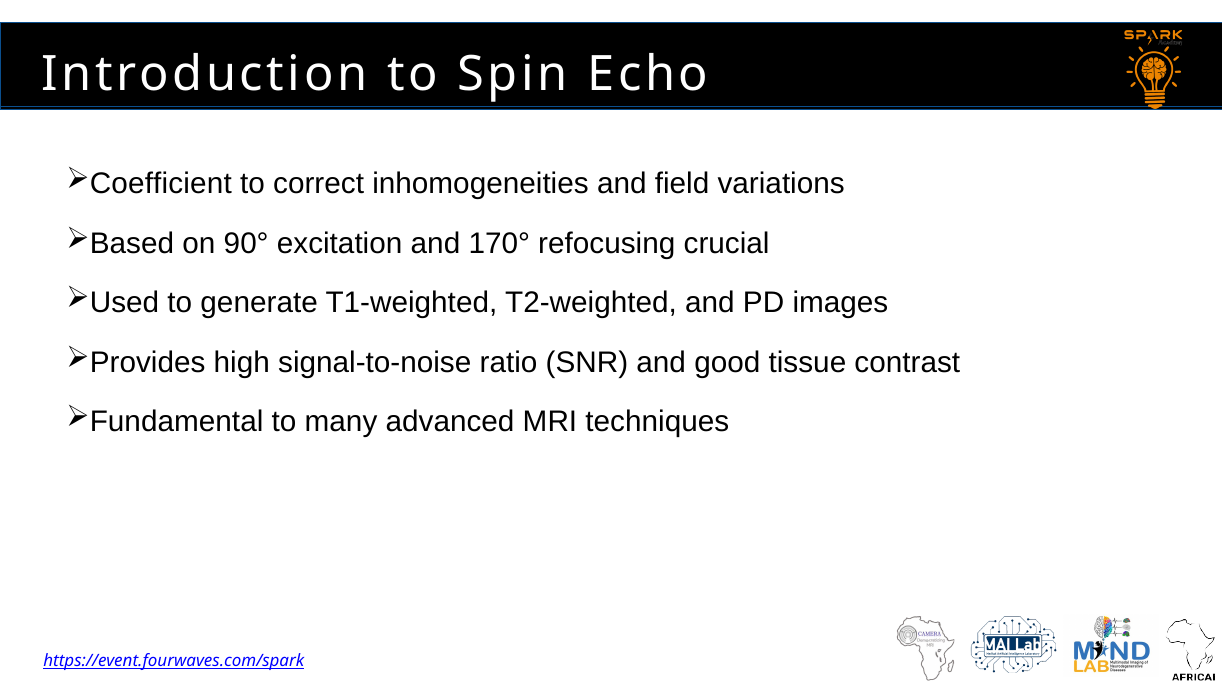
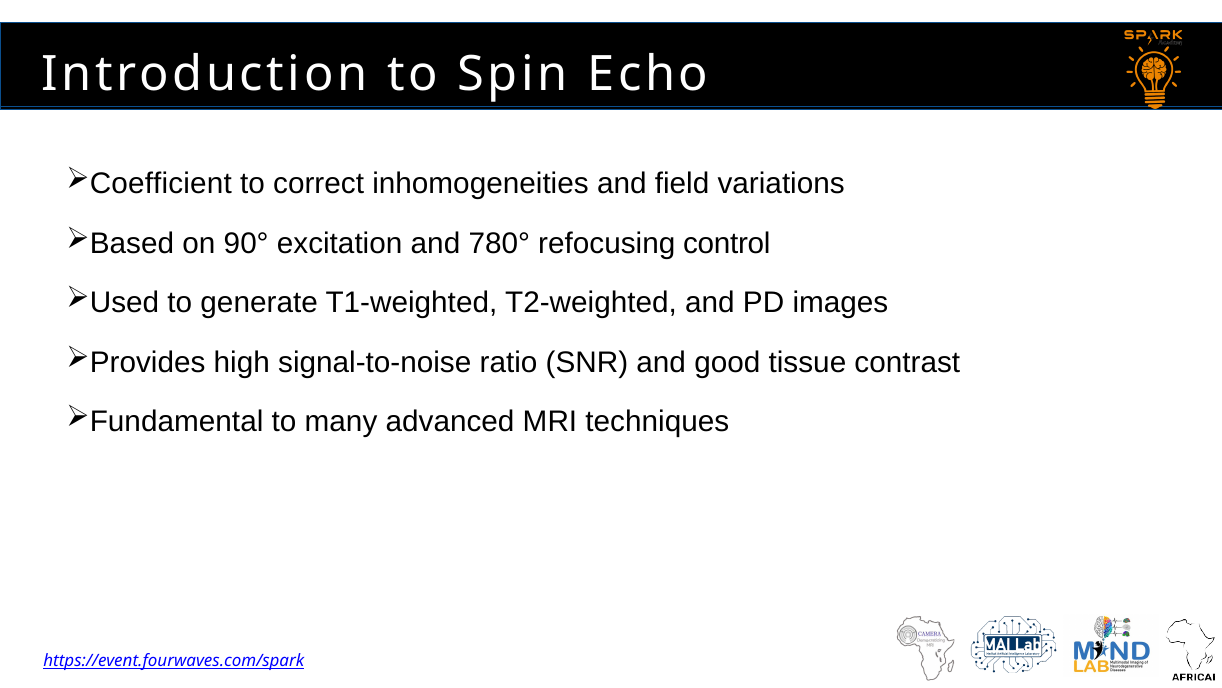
170°: 170° -> 780° (499, 243)
crucial: crucial -> control (727, 243)
